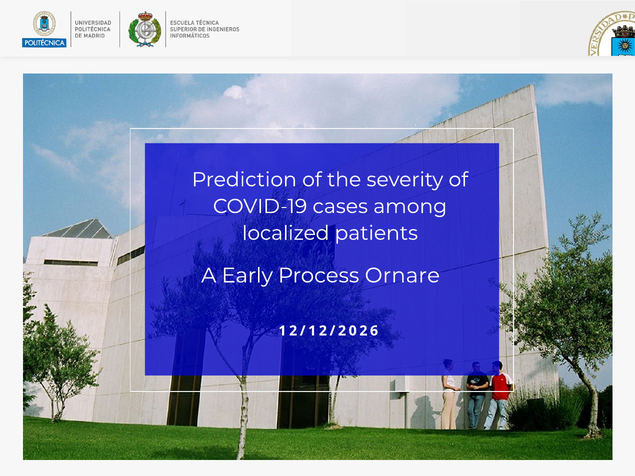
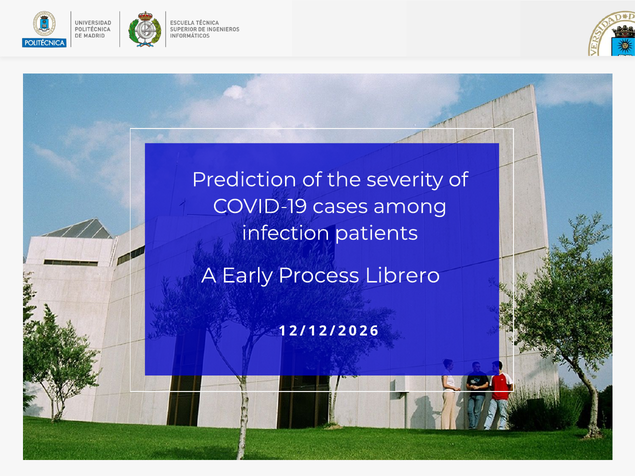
localized: localized -> infection (286, 233)
Ornare: Ornare -> Librero (402, 276)
